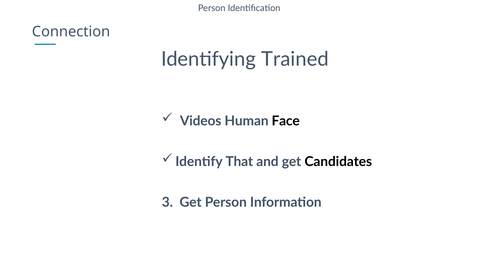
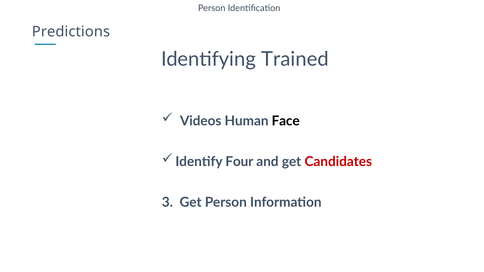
Connection: Connection -> Predictions (71, 32)
That: That -> Four (239, 162)
Candidates colour: black -> red (338, 162)
